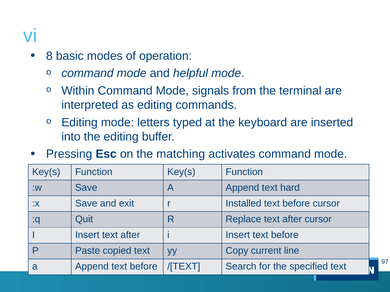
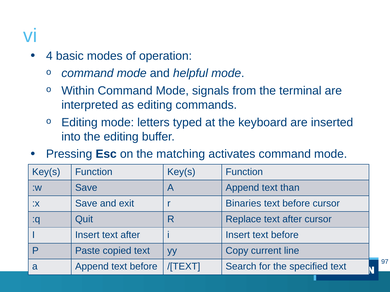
8: 8 -> 4 (49, 56)
hard: hard -> than (290, 188)
Installed: Installed -> Binaries (243, 204)
